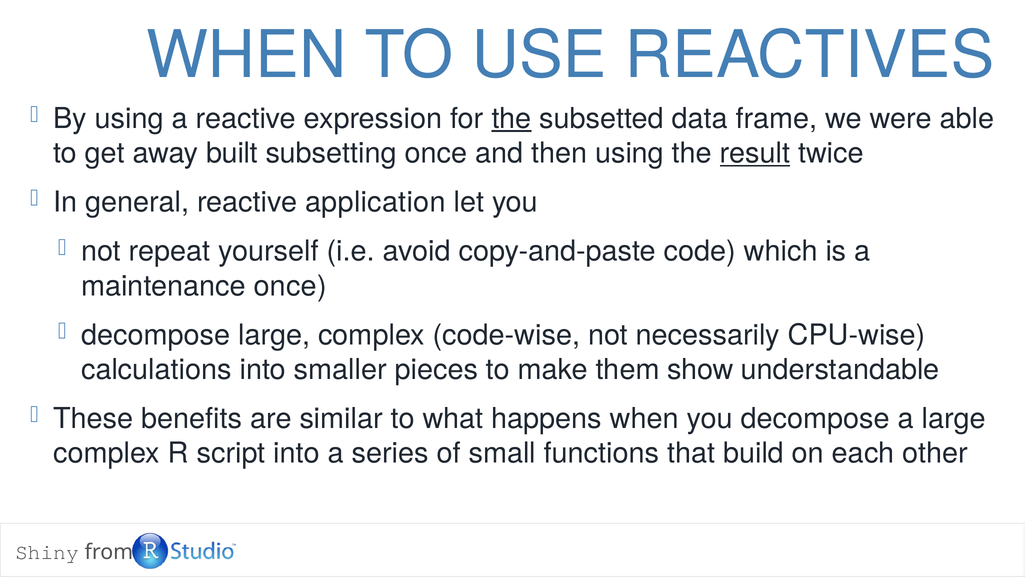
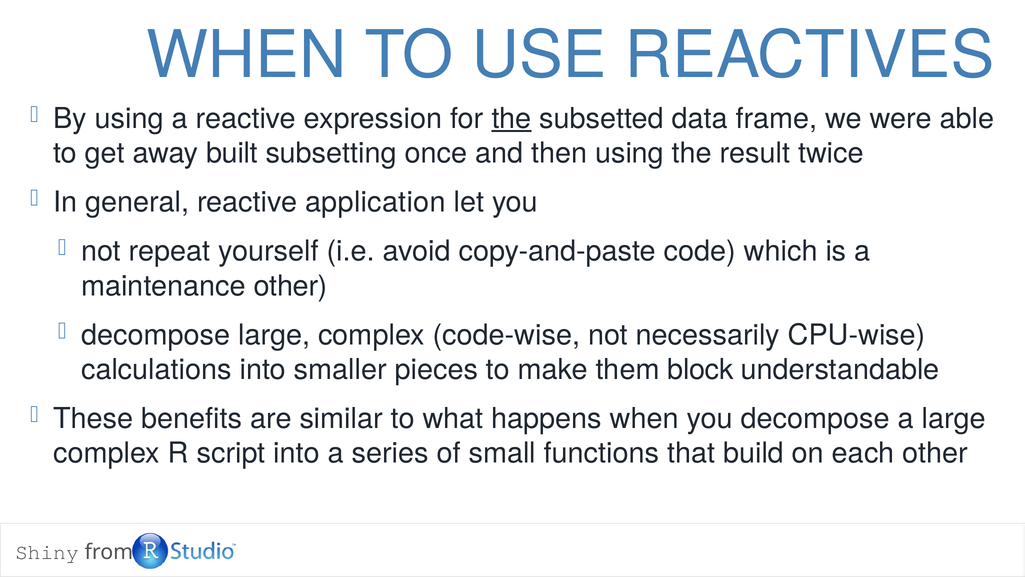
result underline: present -> none (755, 153)
maintenance once: once -> other (291, 286)
show: show -> block (700, 369)
